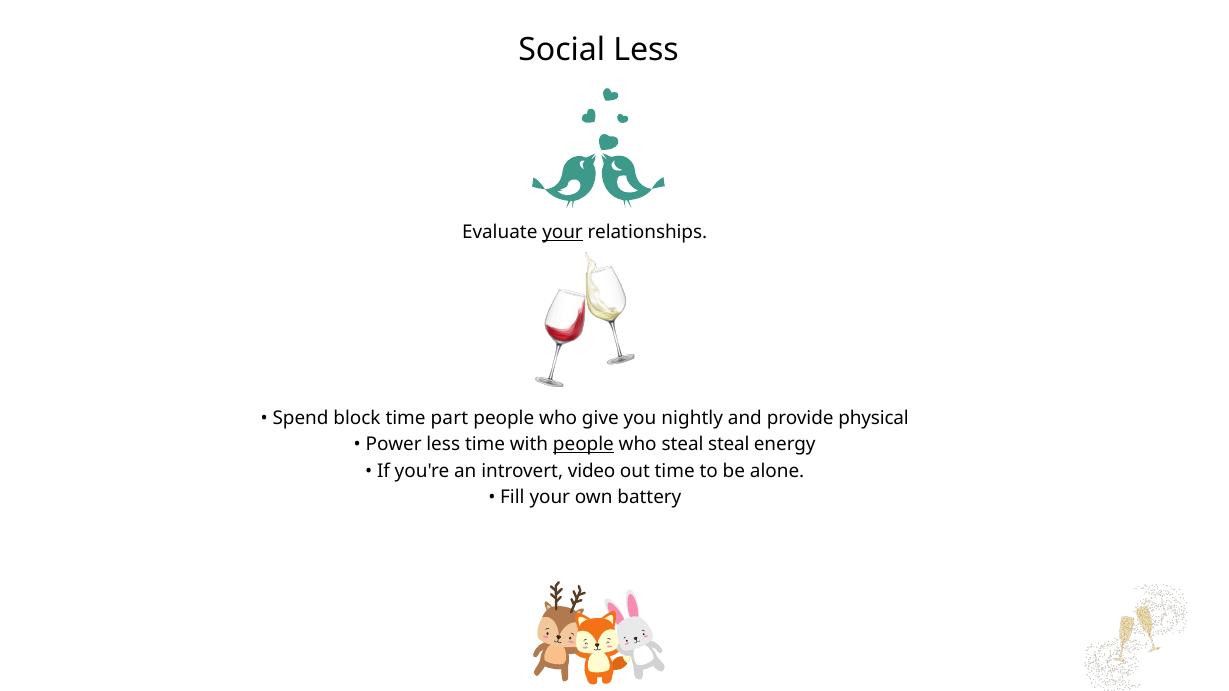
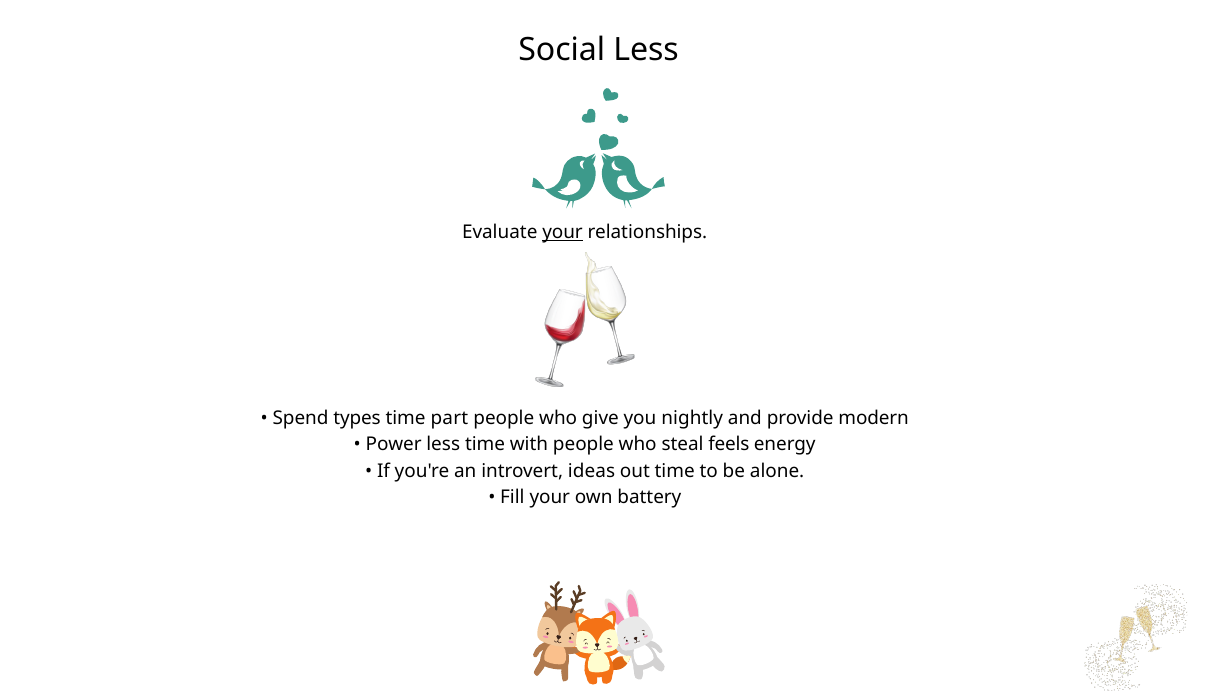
block: block -> types (357, 418)
physical: physical -> modern (874, 418)
people underline: present -> none (583, 445)
steal steal: steal -> feels (729, 445)
video: video -> ideas (592, 471)
